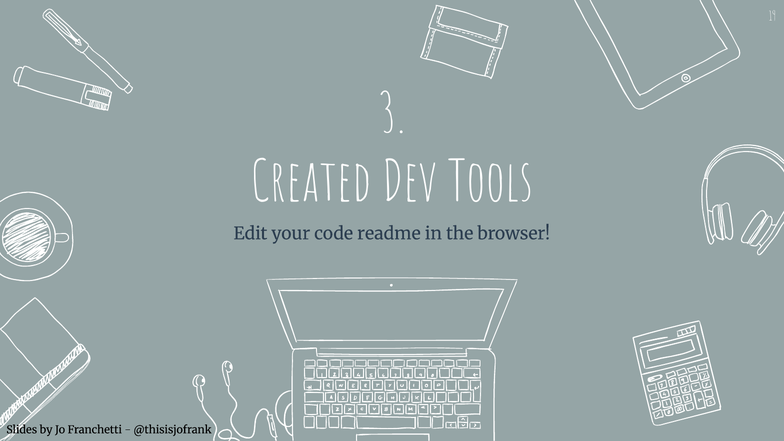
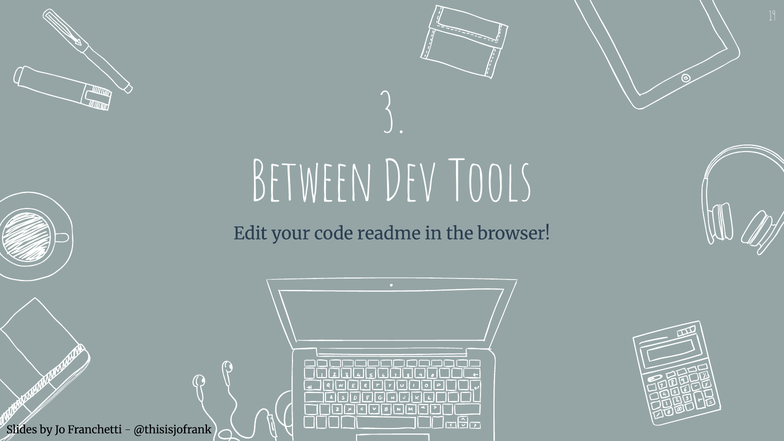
Created: Created -> Between (312, 183)
